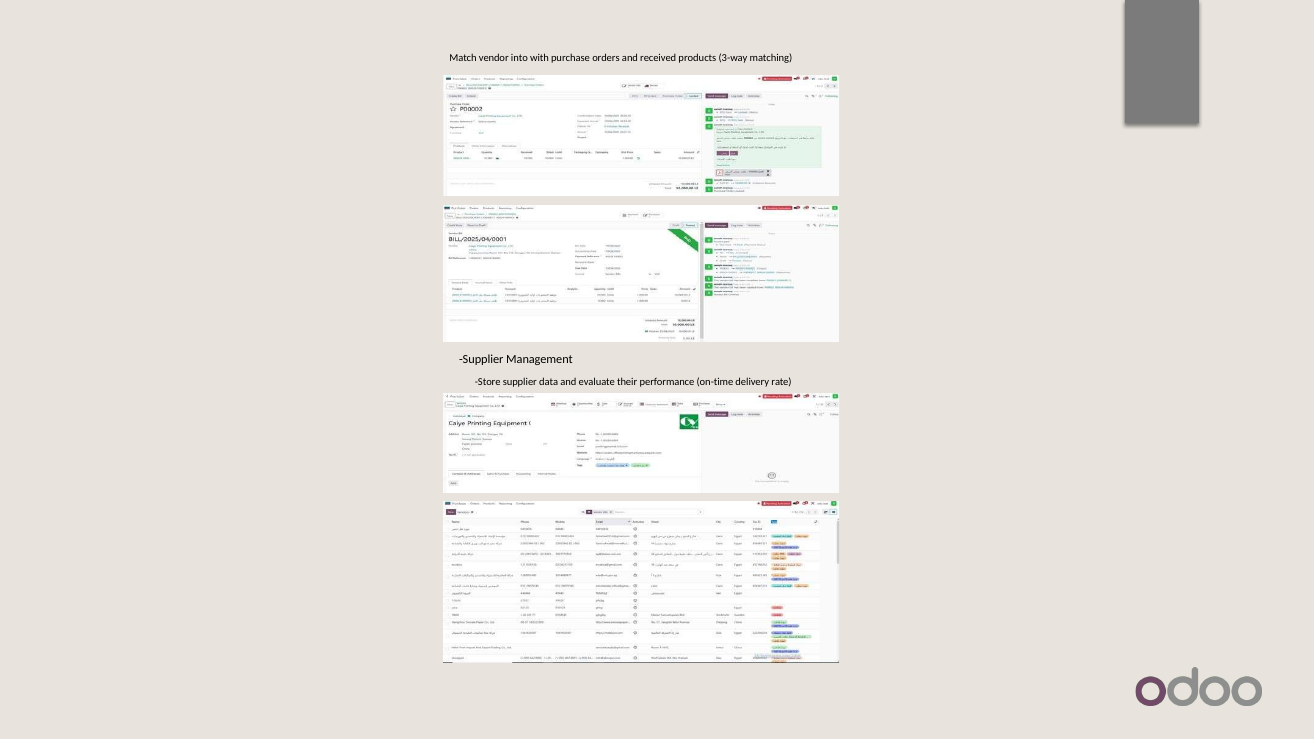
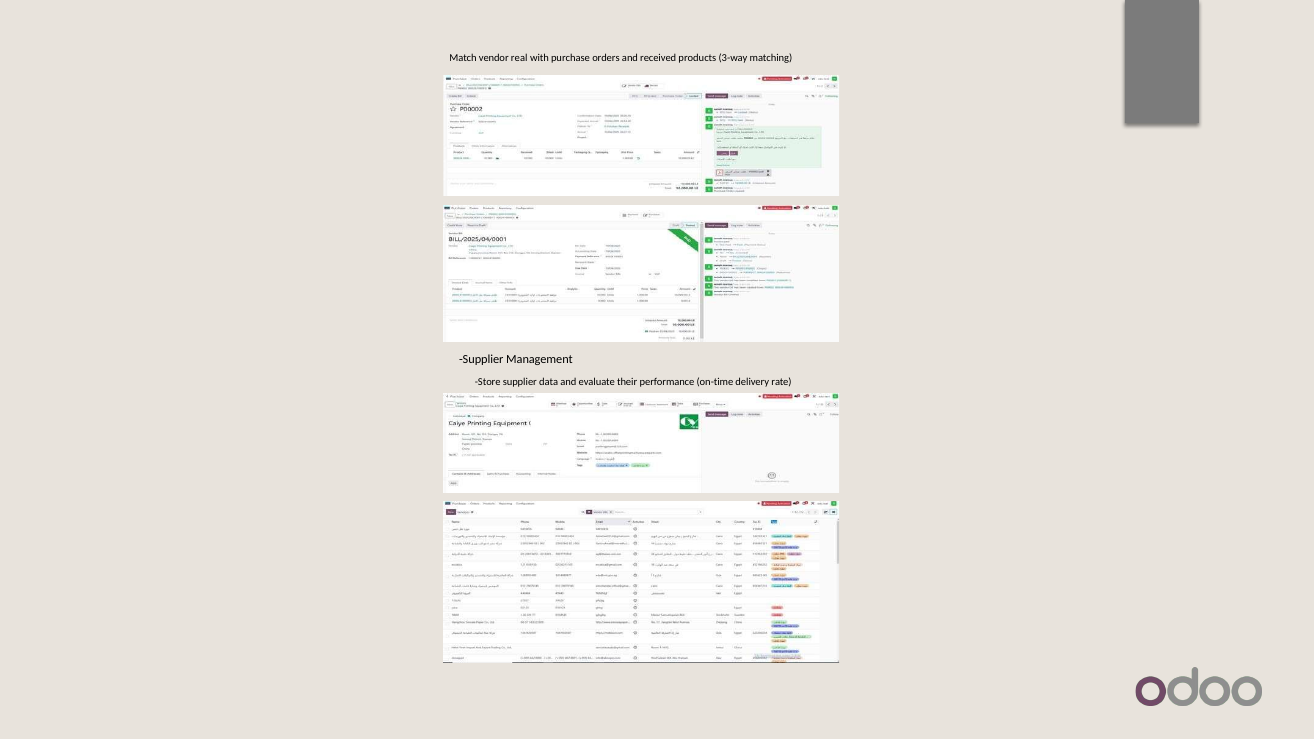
into: into -> real (519, 58)
